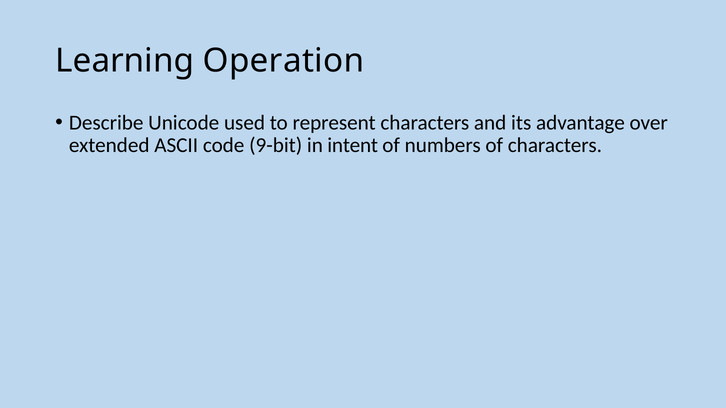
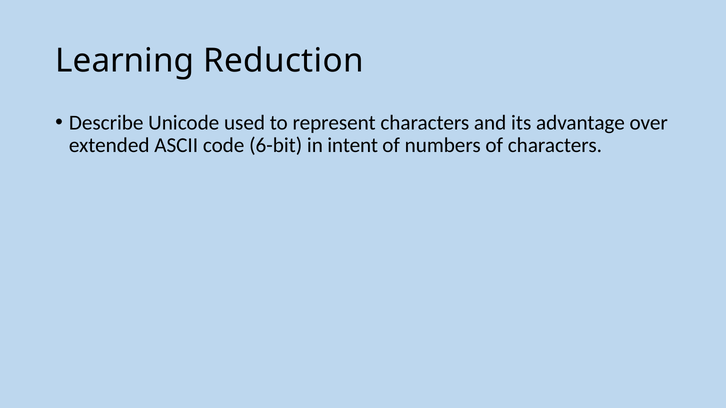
Operation: Operation -> Reduction (284, 61)
9-bit: 9-bit -> 6-bit (276, 146)
